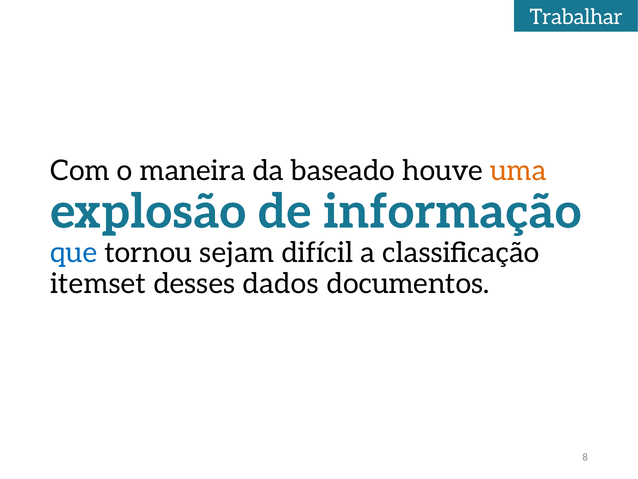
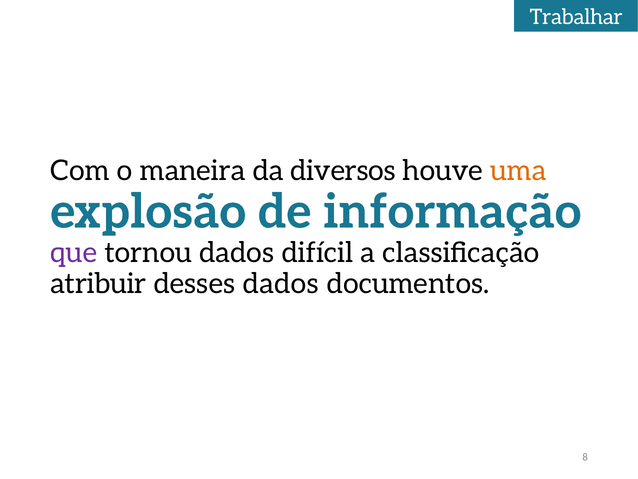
baseado: baseado -> diversos (343, 171)
que colour: blue -> purple (74, 253)
tornou sejam: sejam -> dados (237, 253)
itemset: itemset -> atribuir (98, 283)
